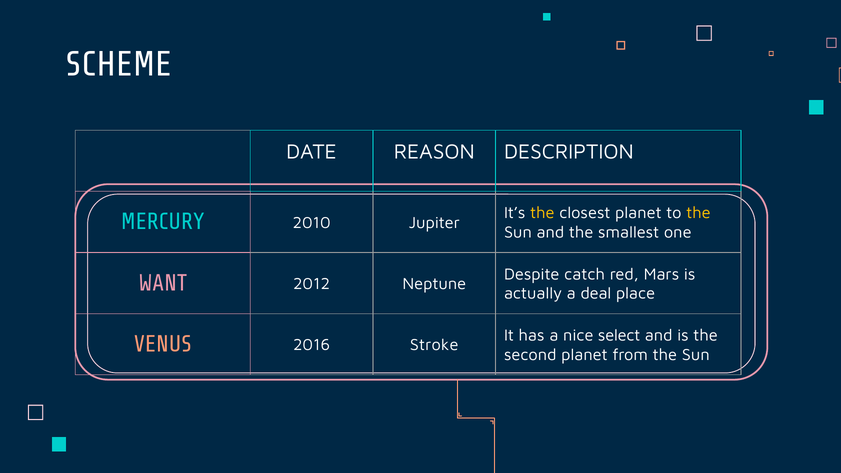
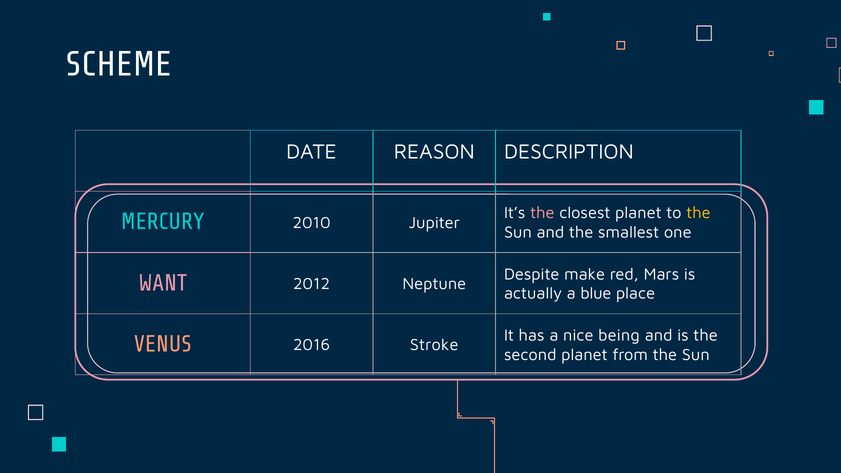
the colour: yellow -> pink (542, 213)
catch: catch -> make (585, 274)
deal: deal -> blue (596, 294)
select: select -> being (619, 335)
